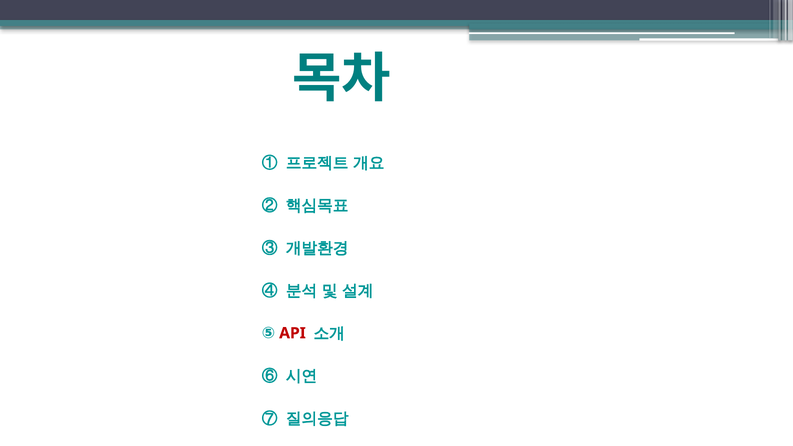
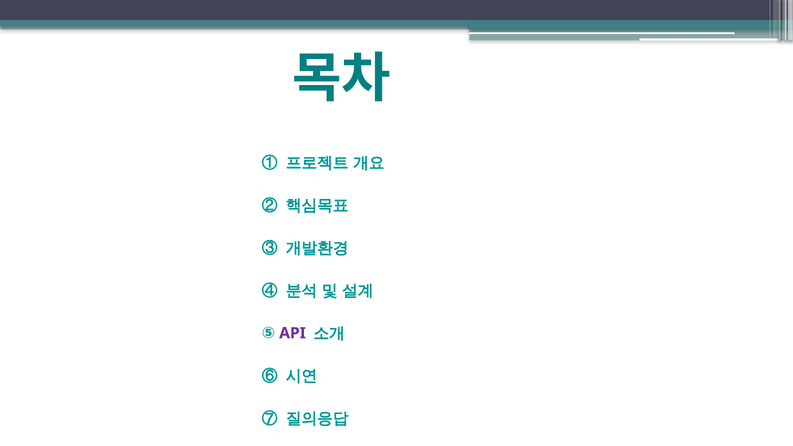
API colour: red -> purple (292, 333)
